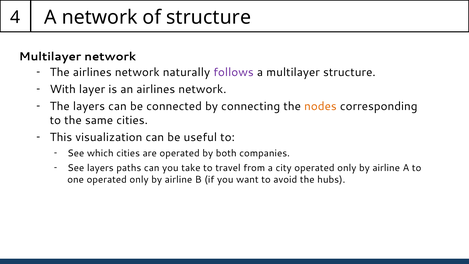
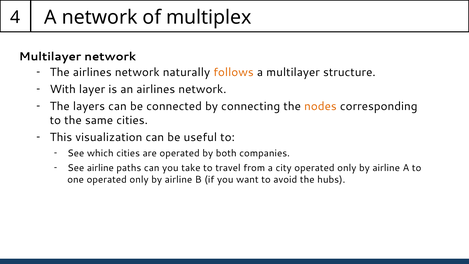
of structure: structure -> multiplex (209, 17)
follows colour: purple -> orange (233, 72)
See layers: layers -> airline (100, 168)
